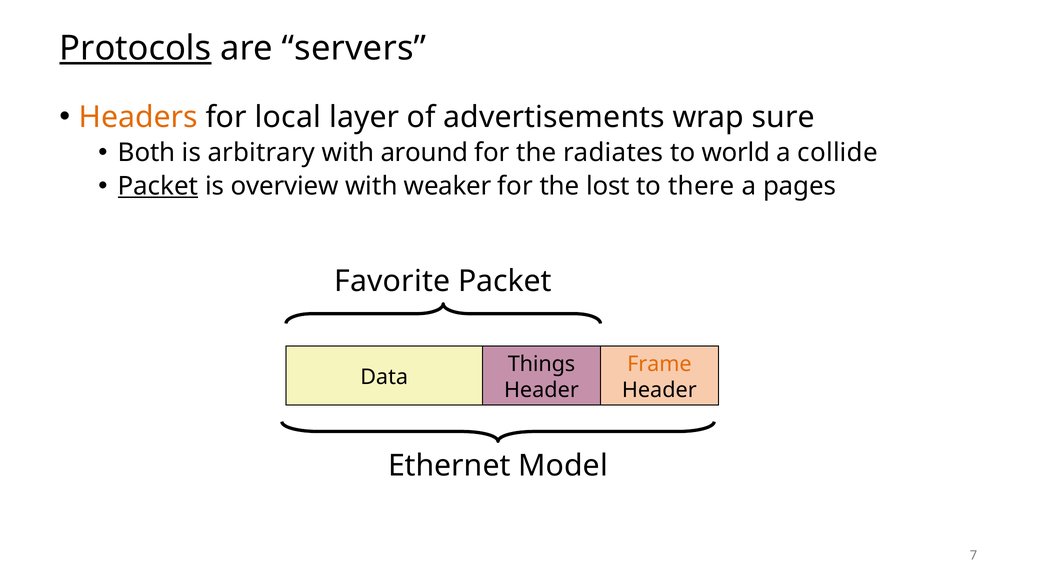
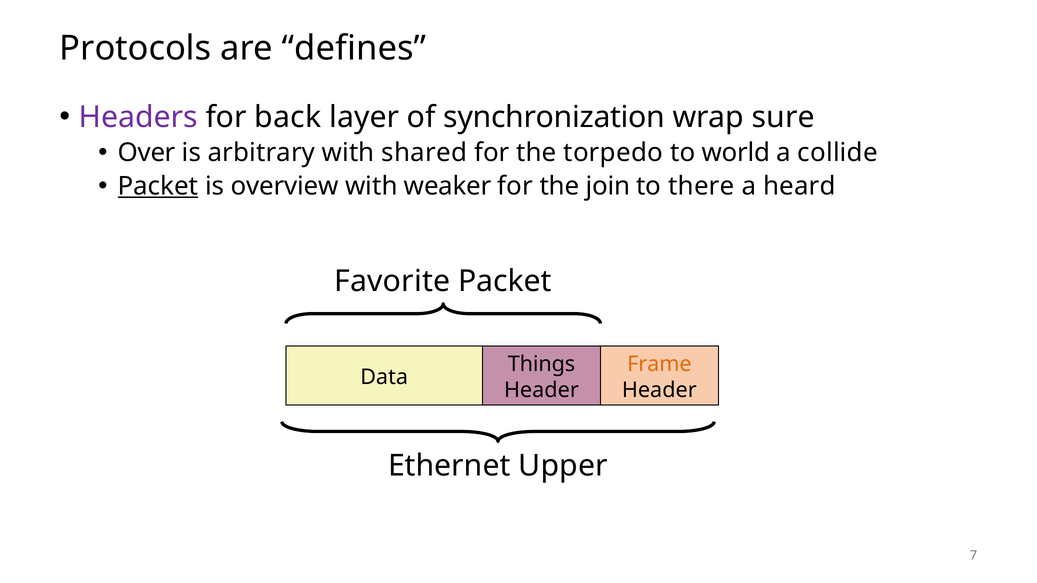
Protocols underline: present -> none (135, 48)
servers: servers -> defines (354, 48)
Headers colour: orange -> purple (138, 117)
local: local -> back (288, 117)
advertisements: advertisements -> synchronization (554, 117)
Both: Both -> Over (147, 153)
around: around -> shared (424, 153)
radiates: radiates -> torpedo (613, 153)
lost: lost -> join (608, 186)
pages: pages -> heard (799, 186)
Model: Model -> Upper (563, 466)
